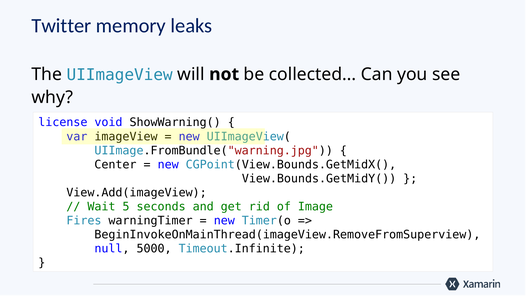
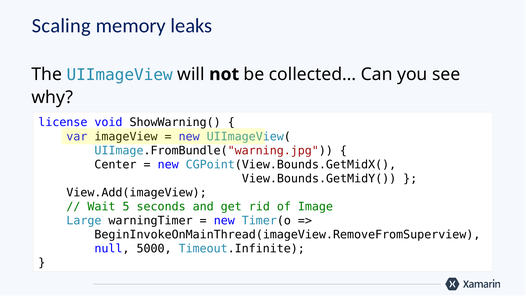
Twitter: Twitter -> Scaling (61, 26)
Fires: Fires -> Large (84, 221)
